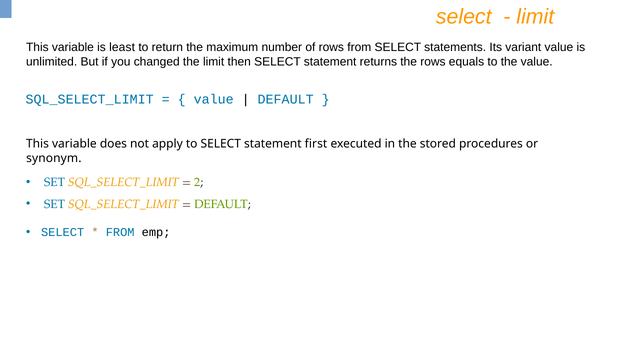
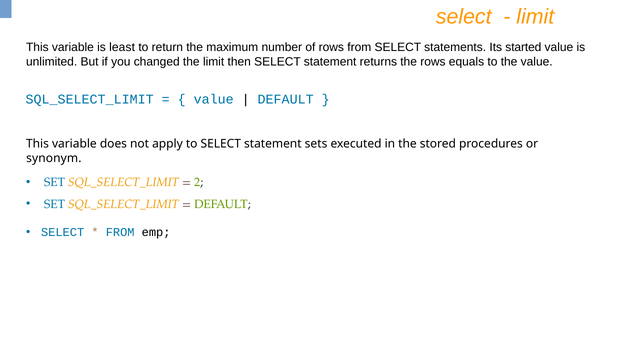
variant: variant -> started (523, 47)
first: first -> sets (316, 143)
